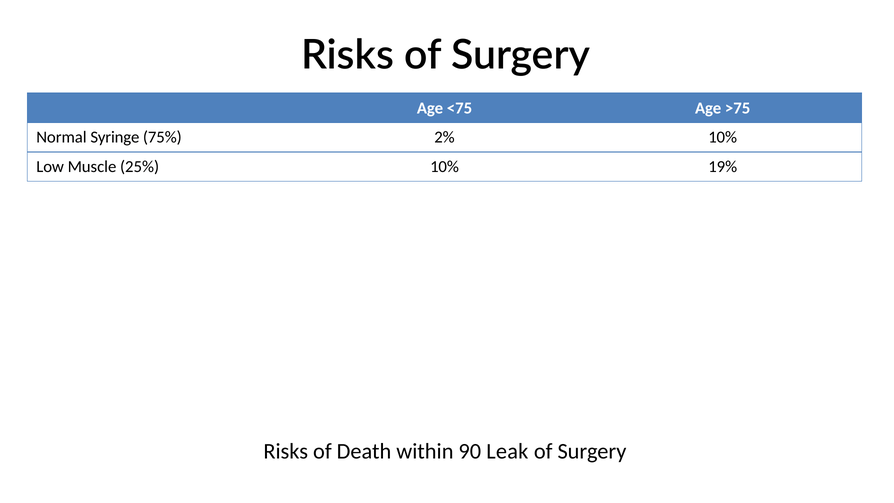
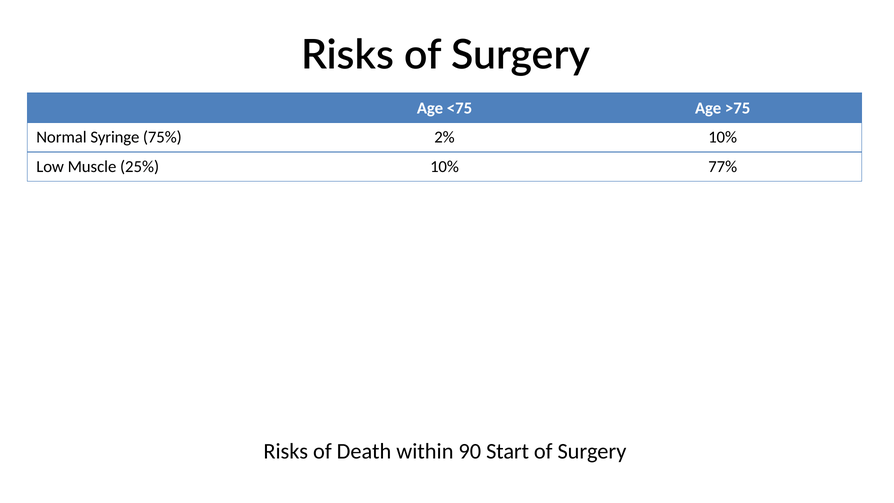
19%: 19% -> 77% (723, 167)
Leak: Leak -> Start (508, 451)
